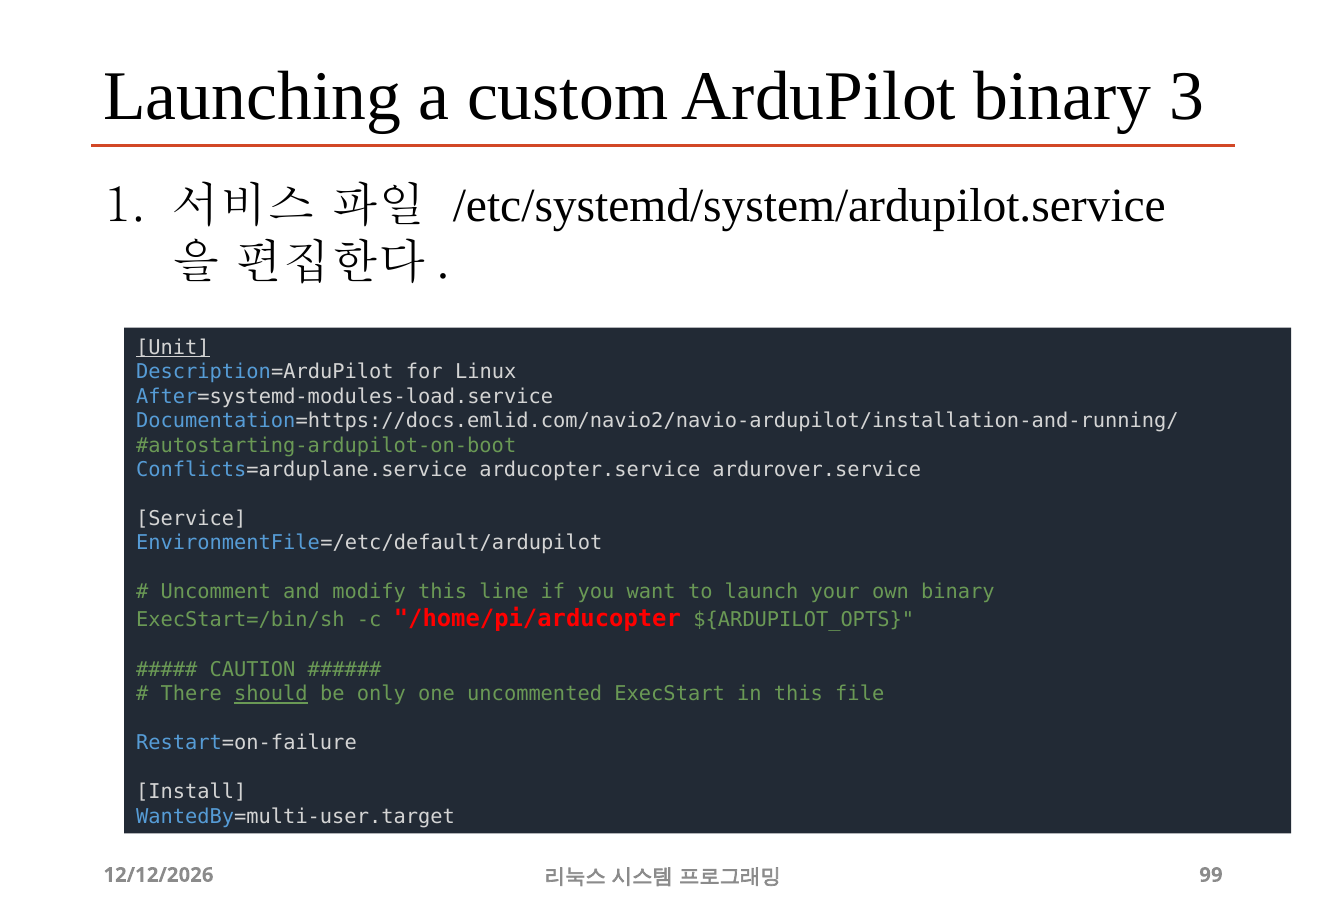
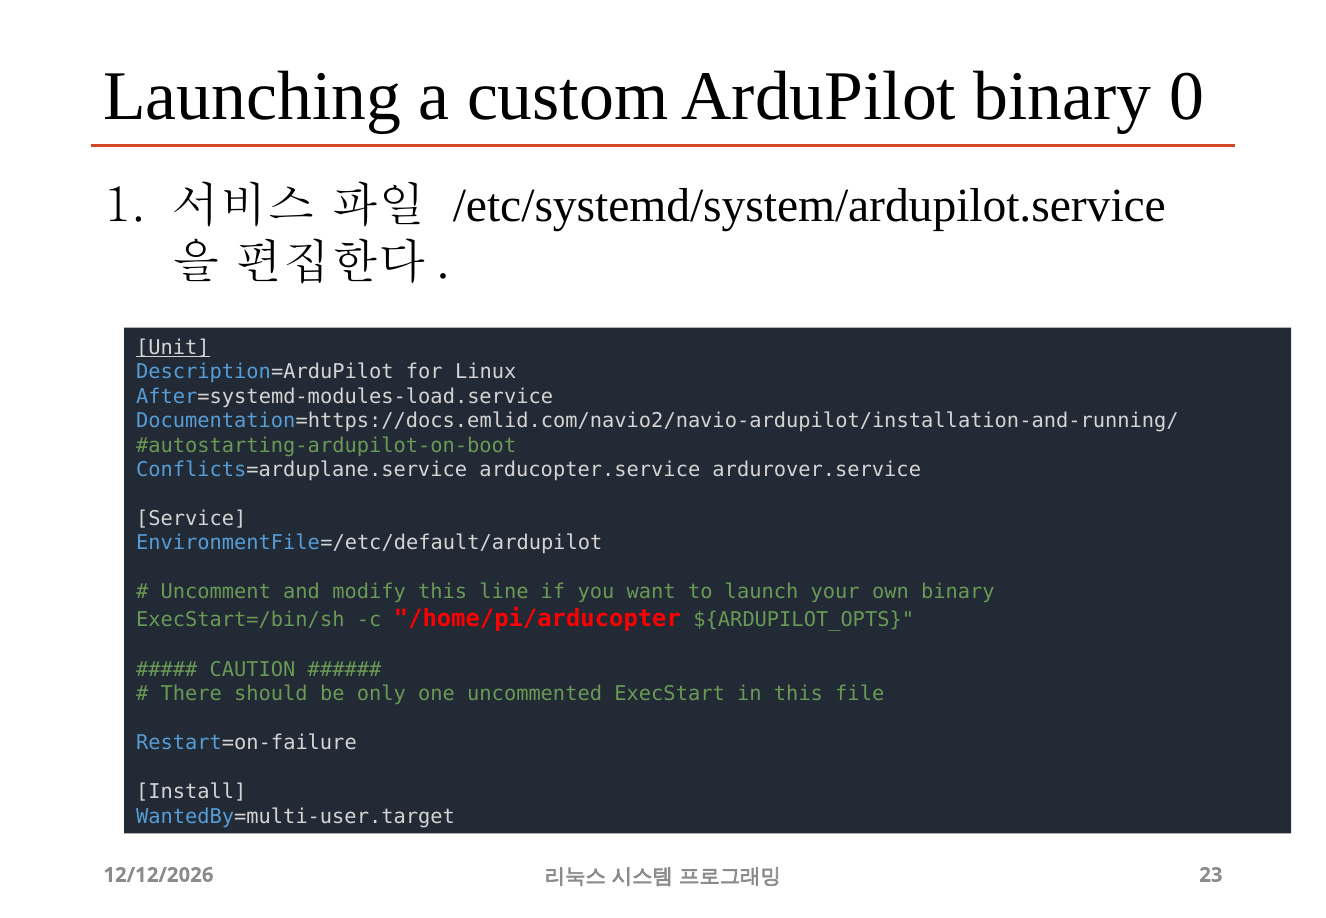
3: 3 -> 0 (1187, 97)
should underline: present -> none (271, 694)
99: 99 -> 23 (1211, 875)
